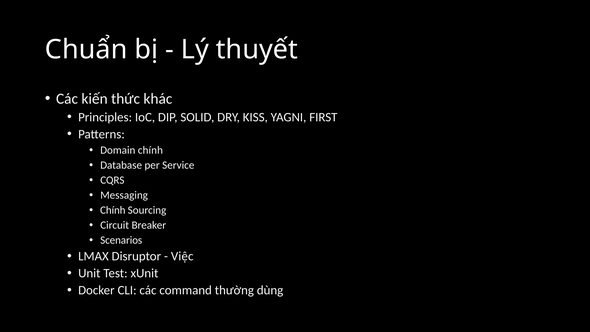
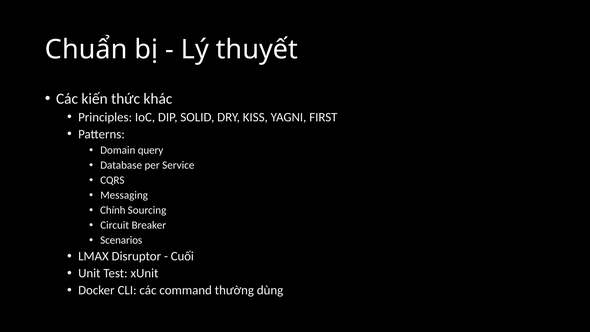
Domain chính: chính -> query (151, 150)
Việc: Việc -> Cuối (182, 256)
